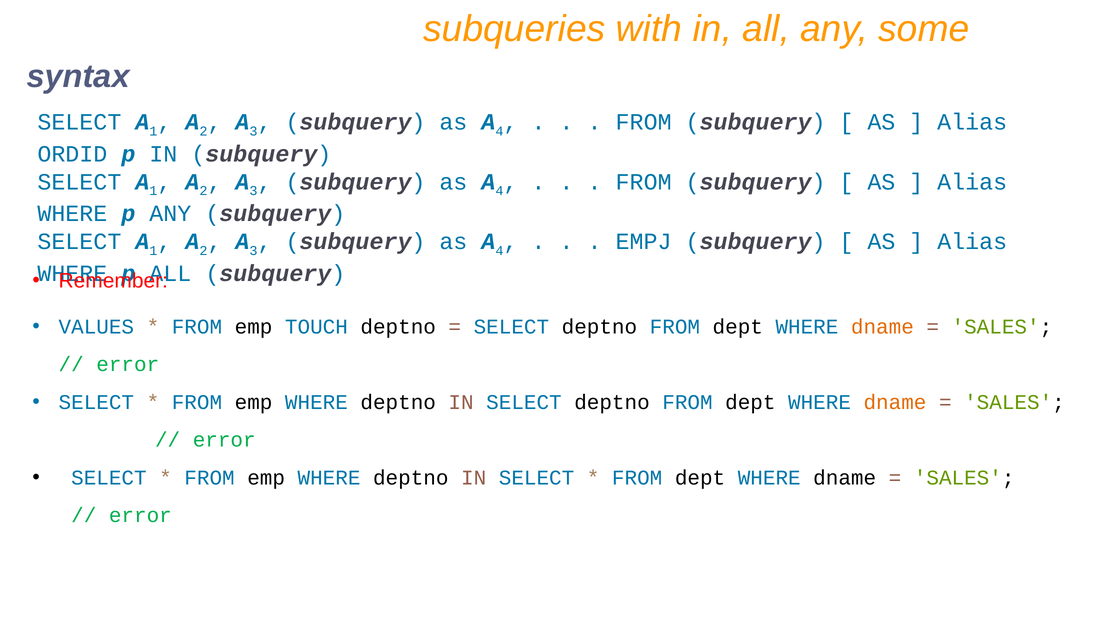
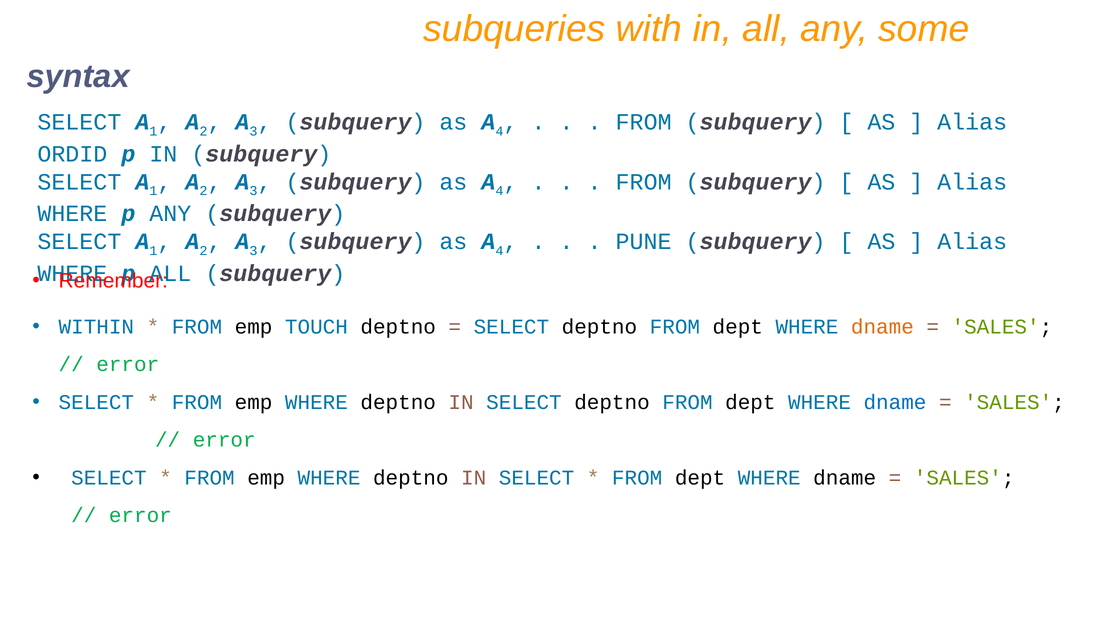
EMPJ: EMPJ -> PUNE (644, 242)
VALUES: VALUES -> WITHIN (96, 327)
dname colour: orange -> blue (895, 402)
